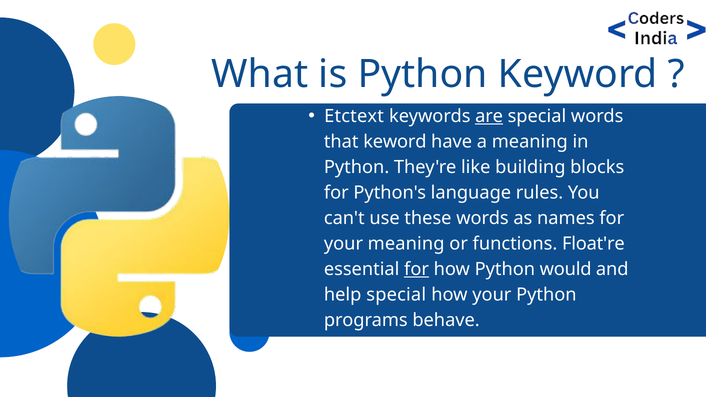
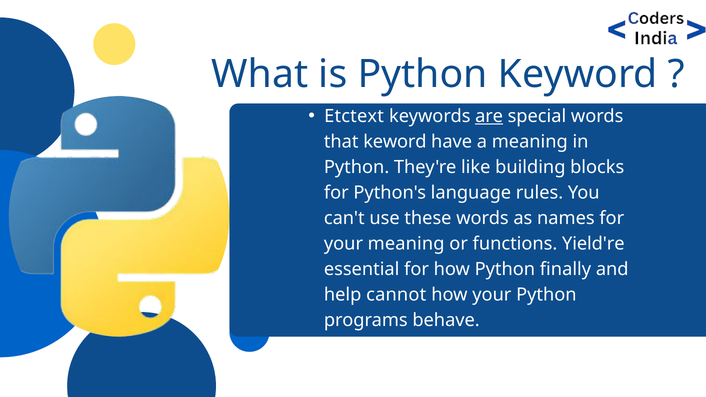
Float're: Float're -> Yield're (593, 244)
for underline: present -> none (417, 269)
would: would -> finally (565, 269)
help special: special -> cannot (396, 295)
